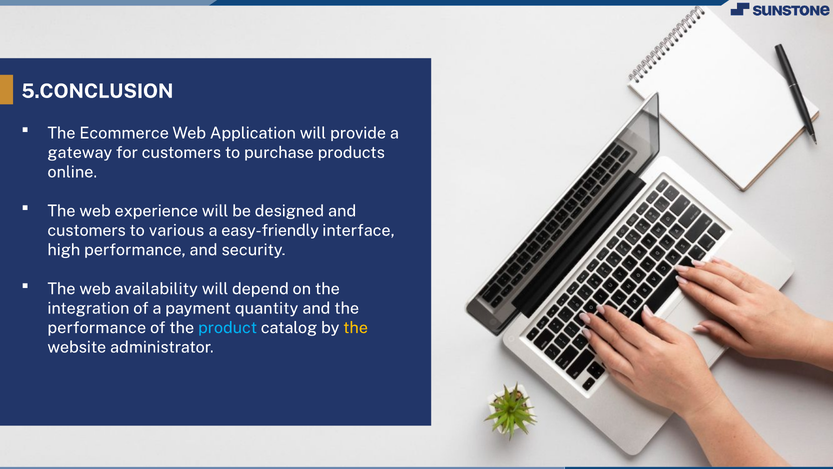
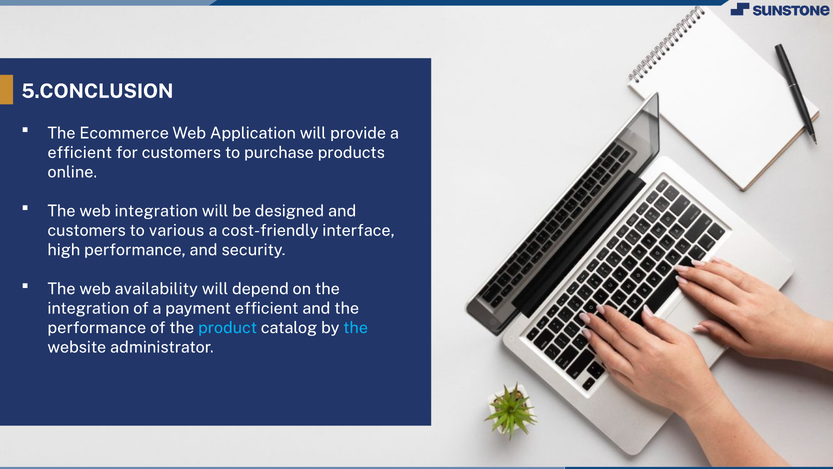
gateway: gateway -> efficient (80, 152)
web experience: experience -> integration (156, 211)
easy-friendly: easy-friendly -> cost-friendly (270, 230)
payment quantity: quantity -> efficient (267, 308)
the colour: yellow -> light blue (356, 327)
